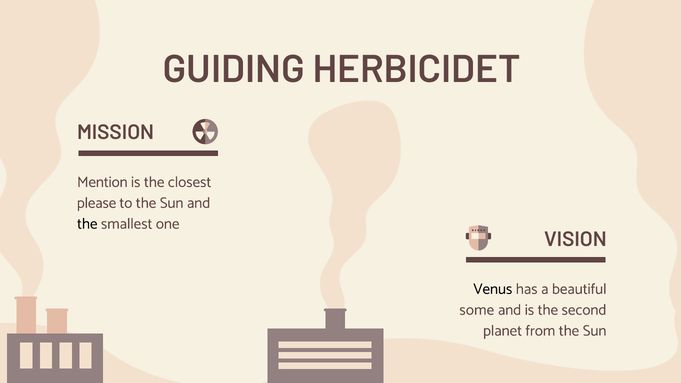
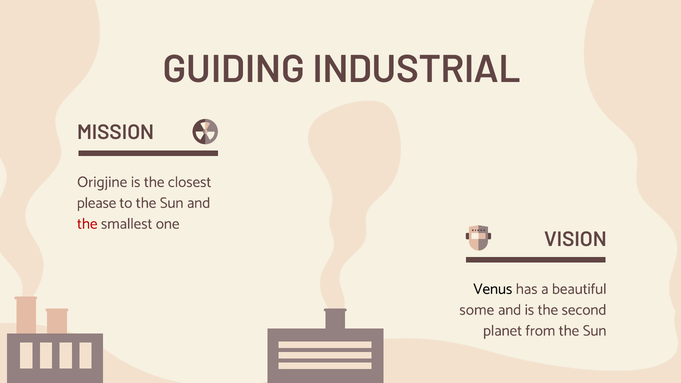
HERBICIDET: HERBICIDET -> INDUSTRIAL (417, 69)
Mention: Mention -> Origjine (102, 182)
the colour: black -> red (87, 224)
